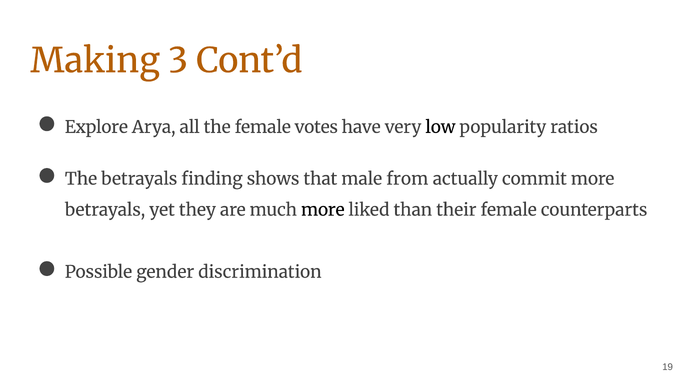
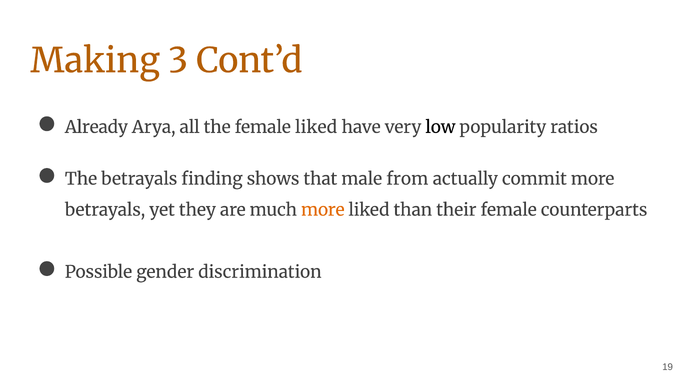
Explore: Explore -> Already (96, 127)
female votes: votes -> liked (316, 127)
more colour: black -> orange (323, 210)
